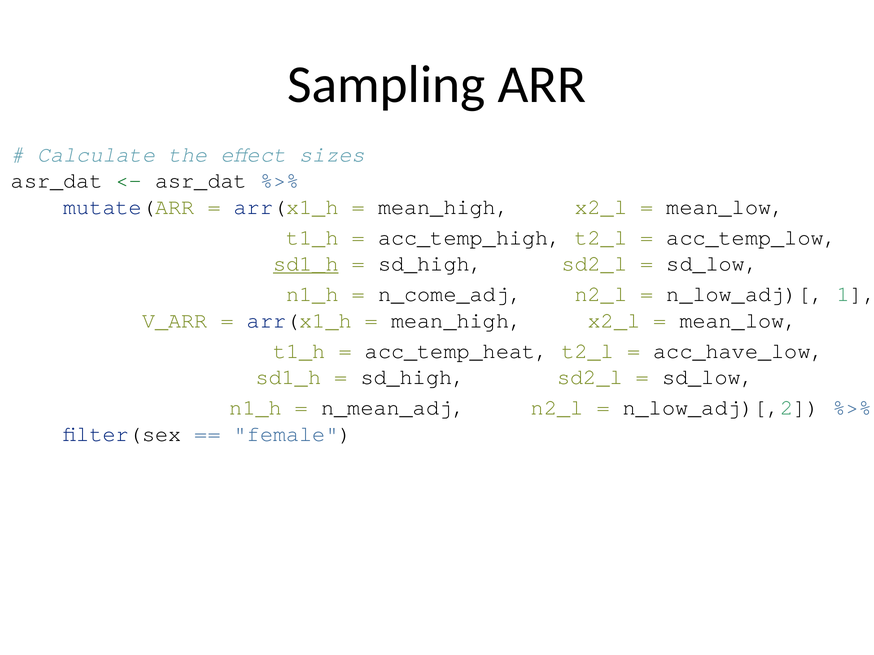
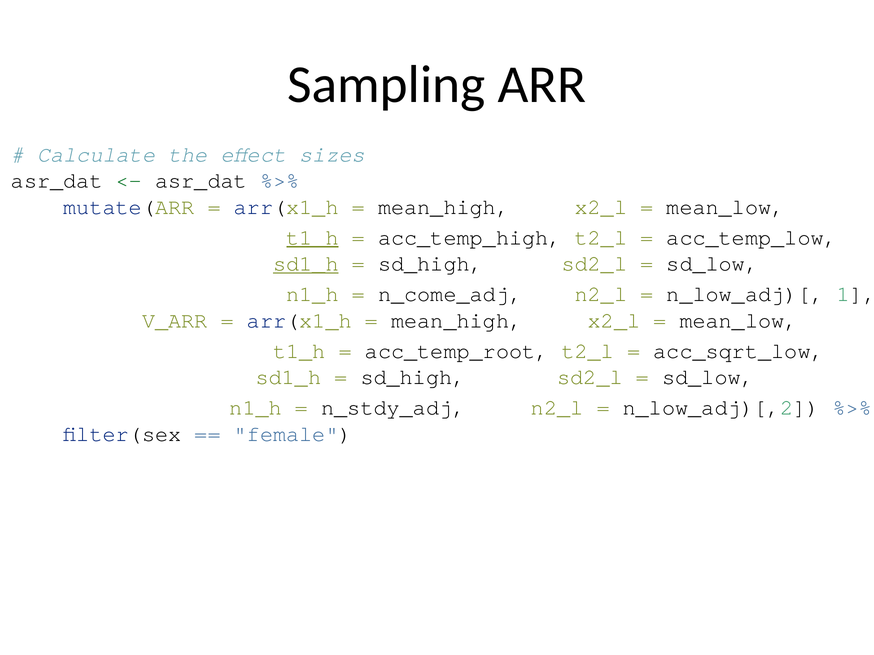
t1_h underline: none -> present (312, 238)
acc_temp_heat: acc_temp_heat -> acc_temp_root (457, 351)
acc_have_low: acc_have_low -> acc_sqrt_low (739, 351)
n_mean_adj: n_mean_adj -> n_stdy_adj (393, 408)
